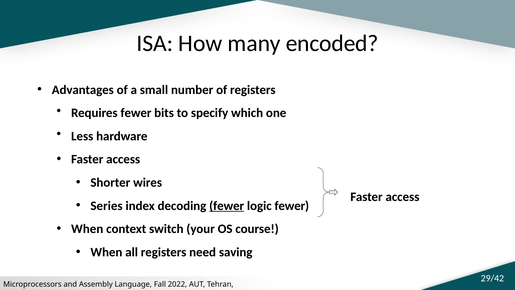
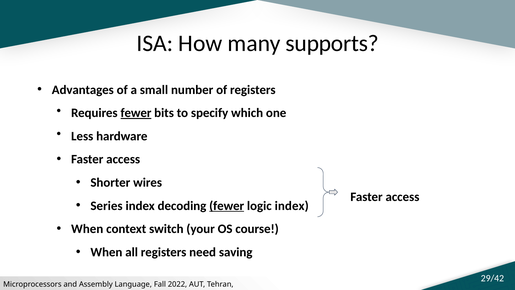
encoded: encoded -> supports (332, 43)
fewer underline: none -> present (136, 113)
logic fewer: fewer -> index (292, 206)
